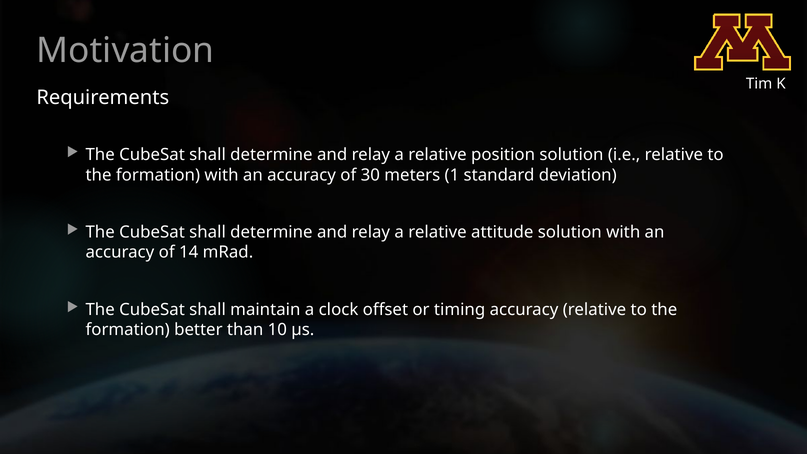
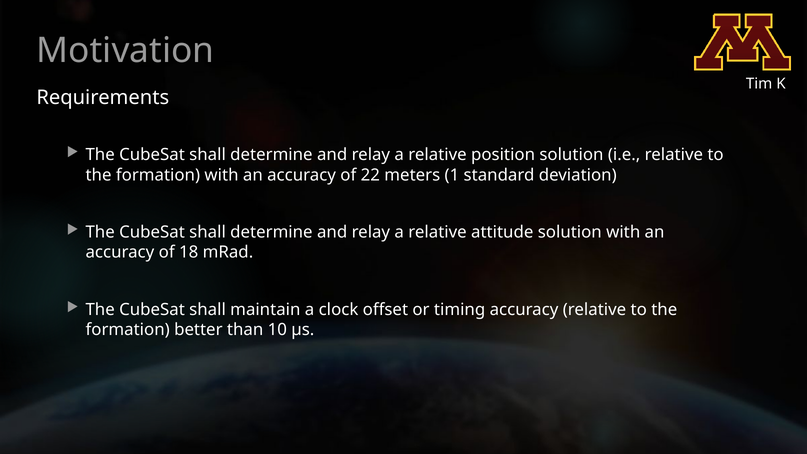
30: 30 -> 22 (370, 175)
14: 14 -> 18 (189, 252)
